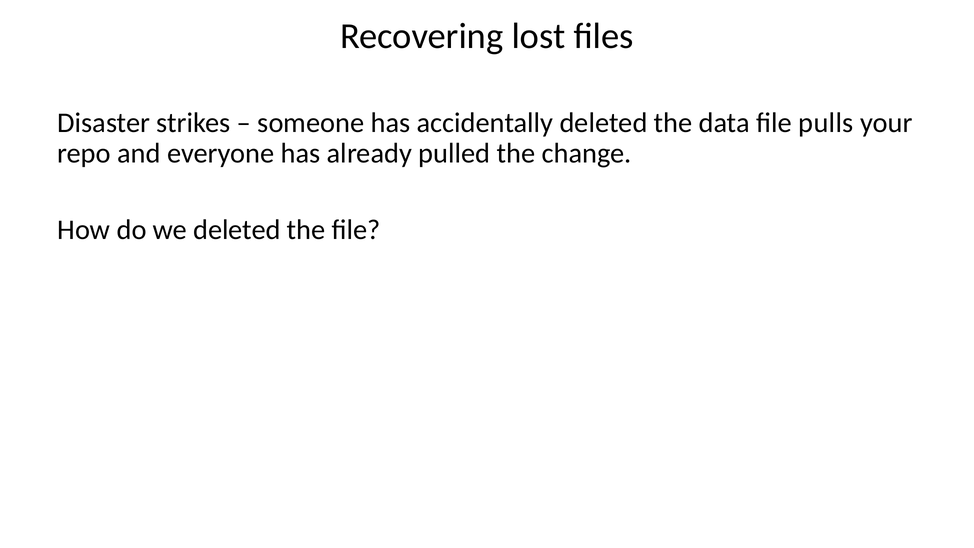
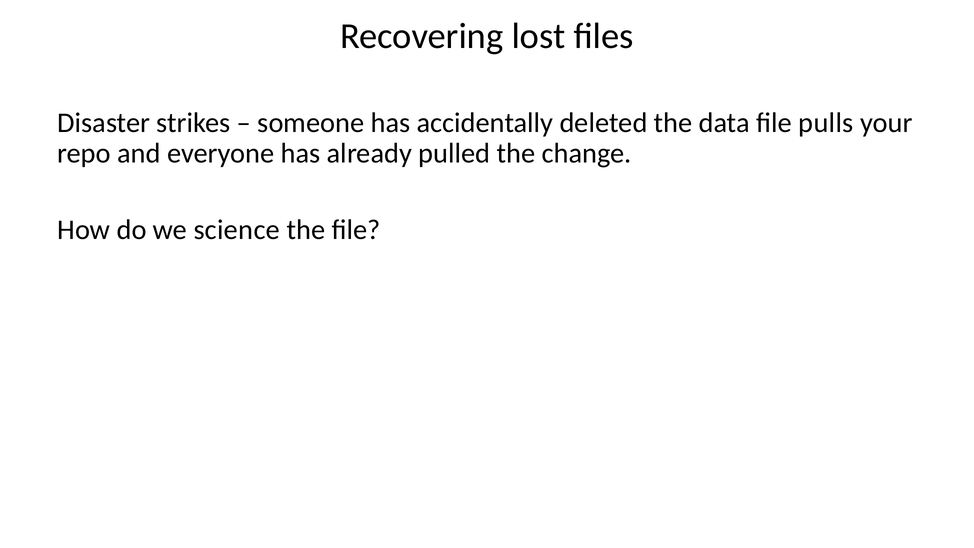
we deleted: deleted -> science (237, 230)
